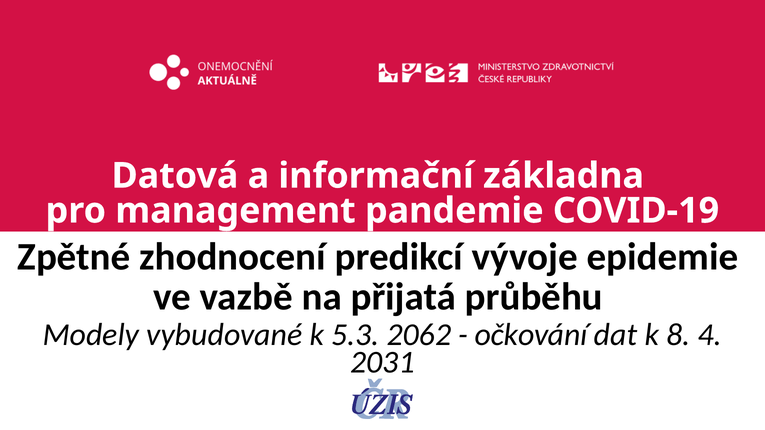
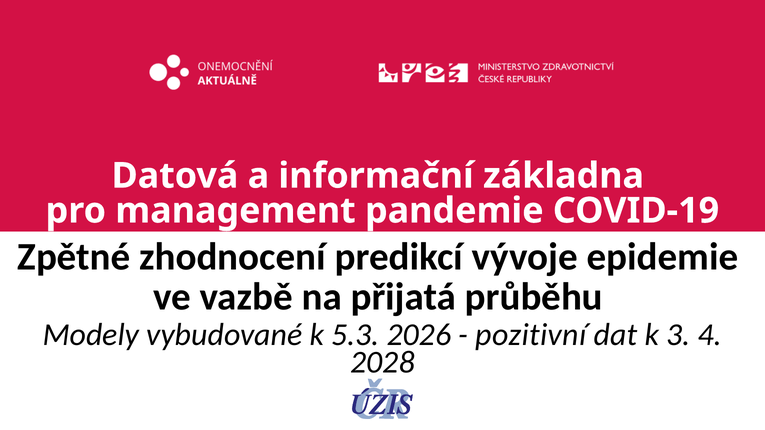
2062: 2062 -> 2026 (419, 335)
očkování: očkování -> pozitivní (531, 335)
8: 8 -> 3 (678, 335)
2031: 2031 -> 2028 (382, 362)
